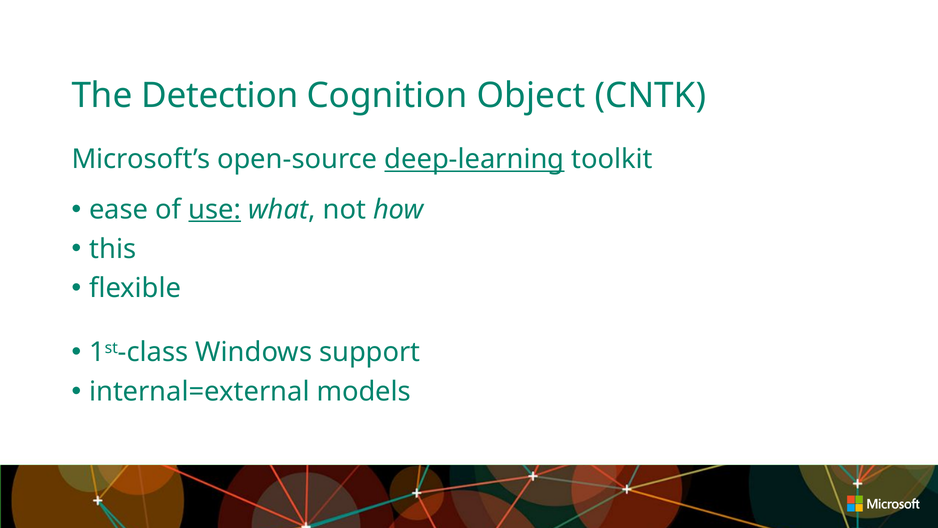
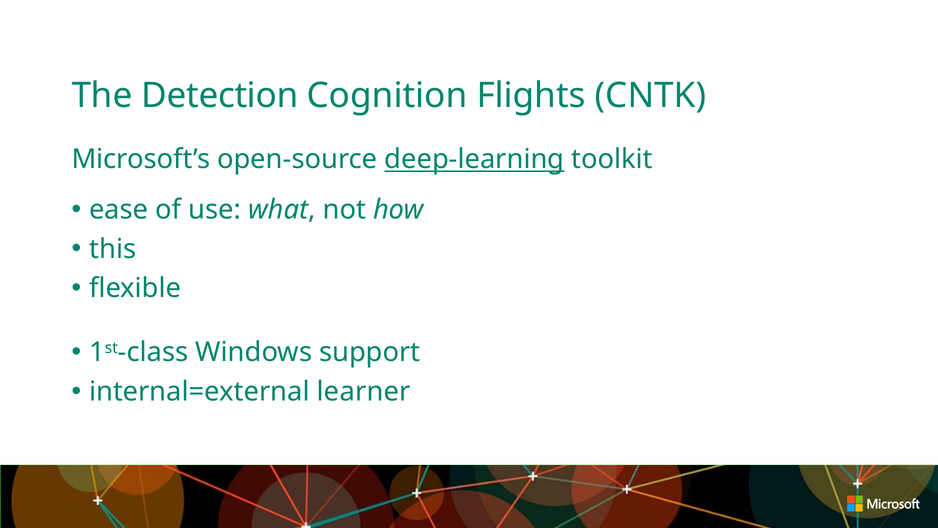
Object: Object -> Flights (531, 95)
use underline: present -> none (215, 209)
models: models -> learner (364, 391)
